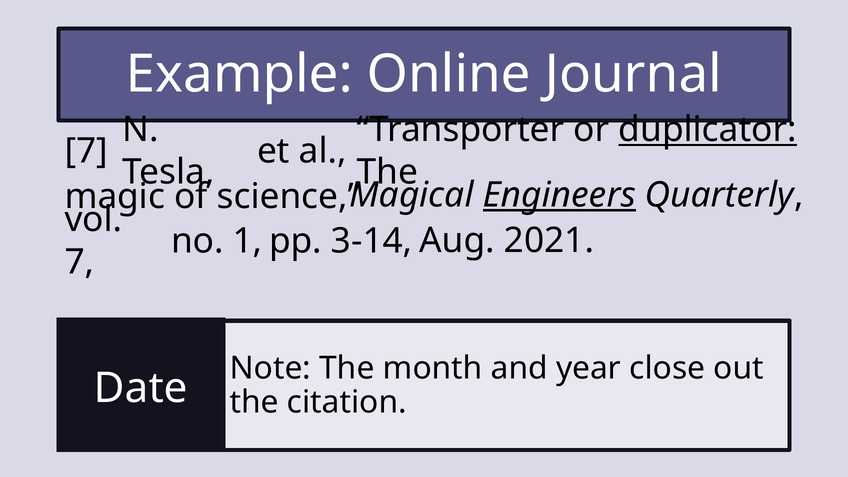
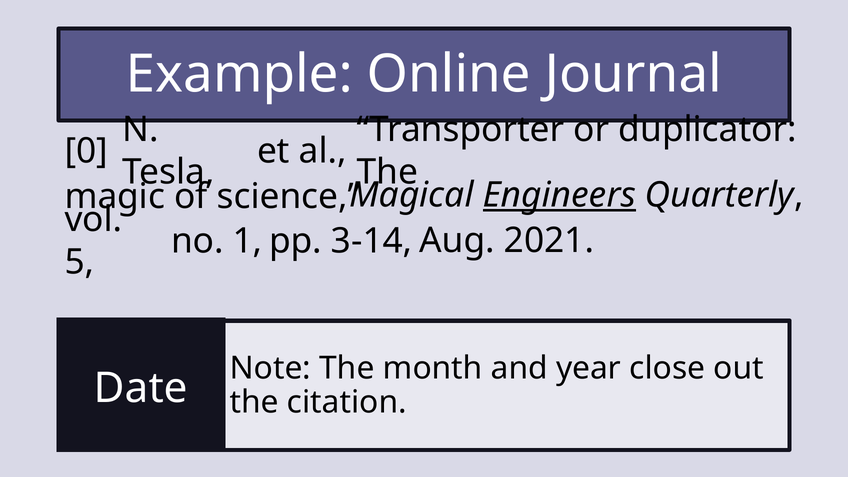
duplicator underline: present -> none (708, 130)
7: 7 -> 0 (86, 151)
7: 7 -> 5 (79, 262)
